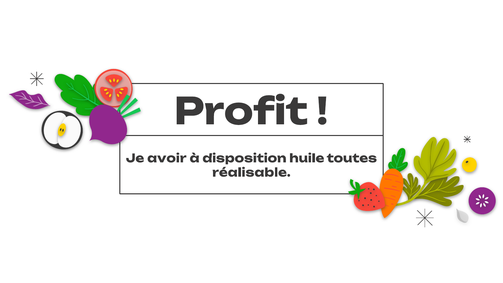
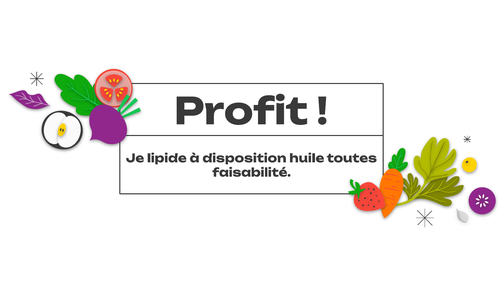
avoir: avoir -> lipide (167, 158)
réalisable: réalisable -> faisabilité (252, 173)
